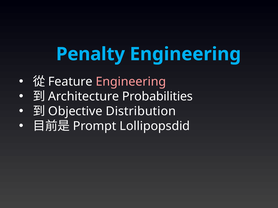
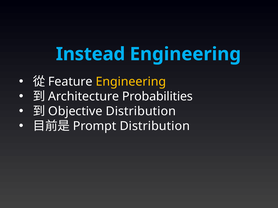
Penalty: Penalty -> Instead (91, 54)
Engineering colour: pink -> yellow (131, 82)
Prompt Lollipopsdid: Lollipopsdid -> Distribution (155, 126)
